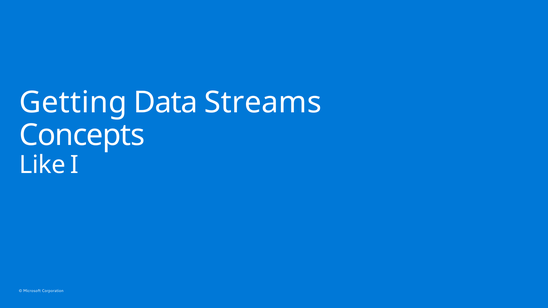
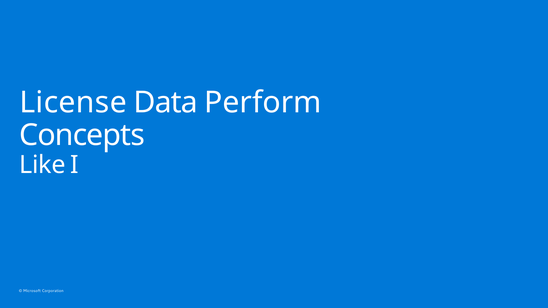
Getting: Getting -> License (73, 103)
Streams: Streams -> Perform (263, 103)
